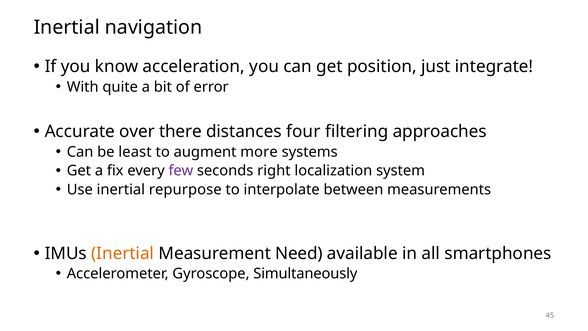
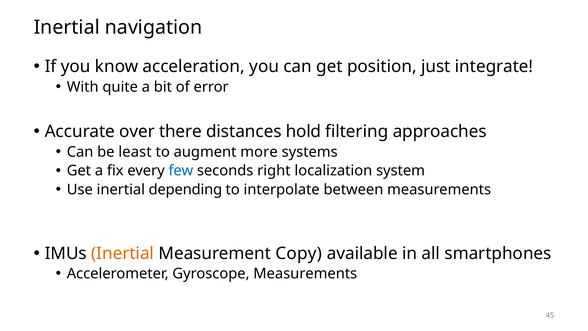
four: four -> hold (303, 131)
few colour: purple -> blue (181, 171)
repurpose: repurpose -> depending (185, 190)
Need: Need -> Copy (299, 253)
Gyroscope Simultaneously: Simultaneously -> Measurements (305, 273)
